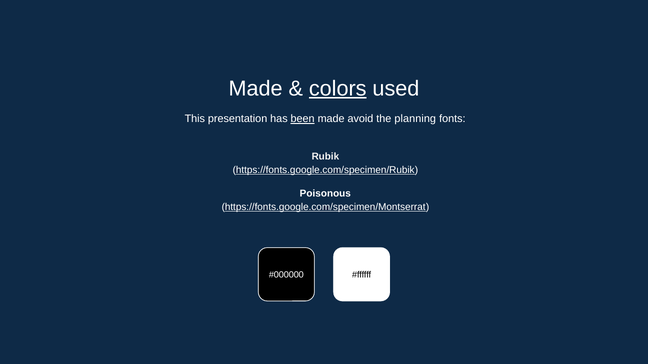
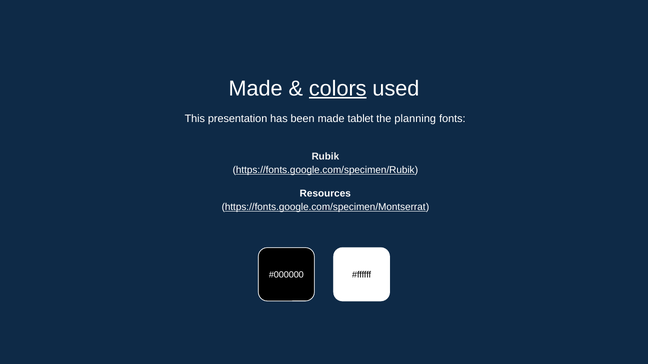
been underline: present -> none (303, 119)
avoid: avoid -> tablet (361, 119)
Poisonous: Poisonous -> Resources (325, 194)
